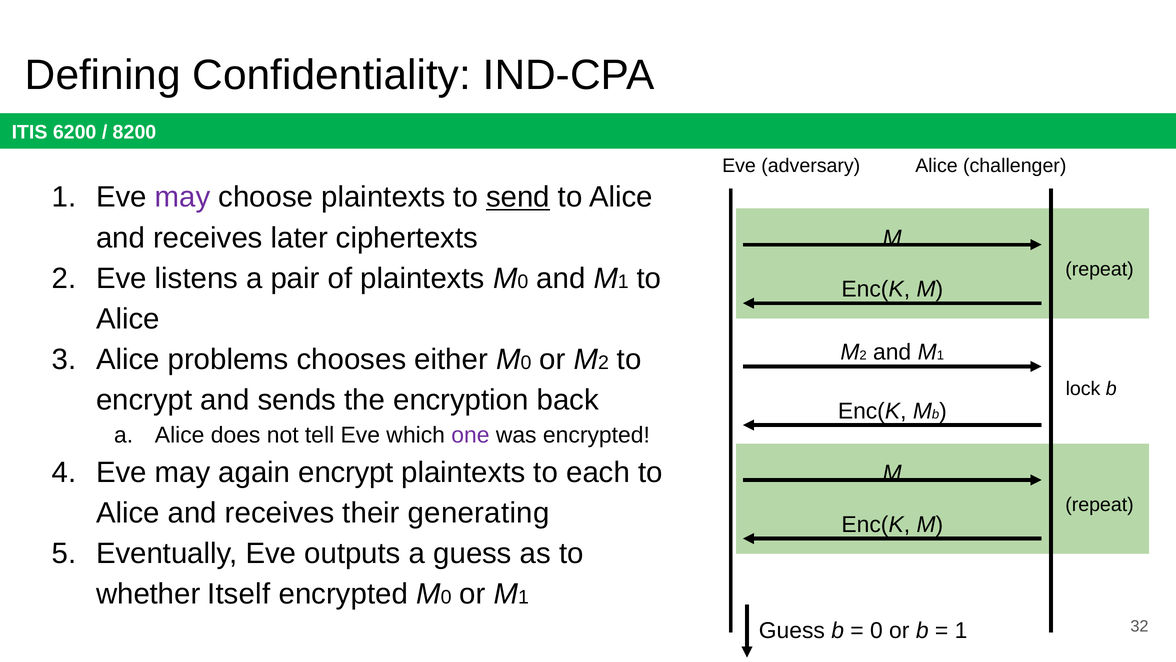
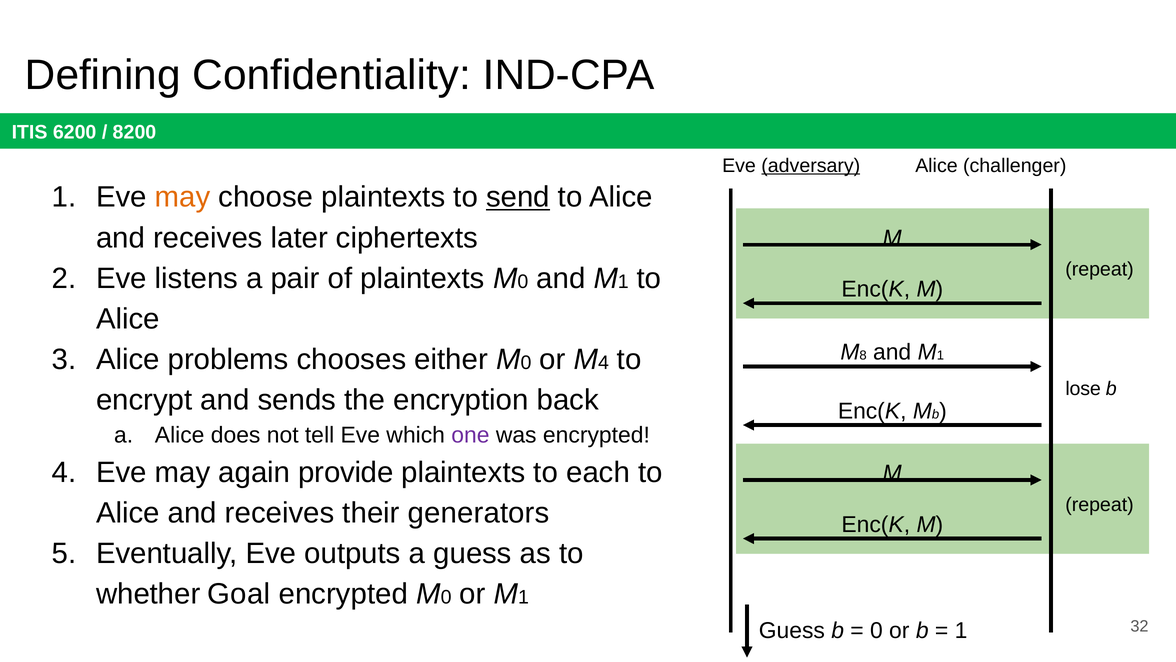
adversary underline: none -> present (811, 166)
may colour: purple -> orange (183, 197)
2: 2 -> 8 (863, 355)
or M 2: 2 -> 4 (603, 363)
lock: lock -> lose (1083, 389)
again encrypt: encrypt -> provide (346, 472)
generating: generating -> generators (479, 513)
Itself: Itself -> Goal (239, 594)
